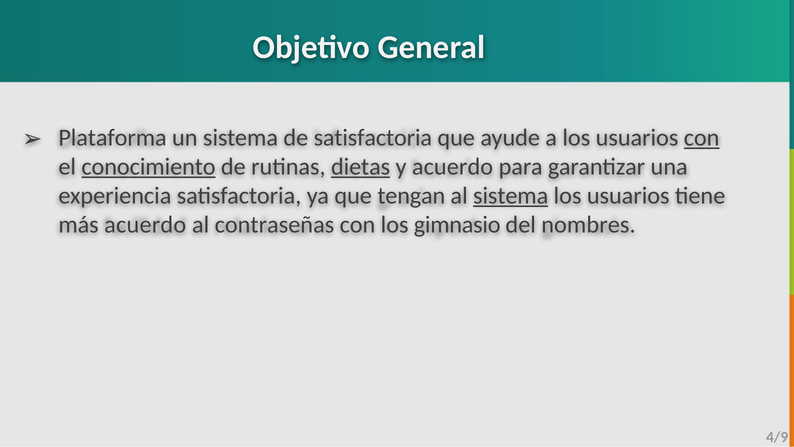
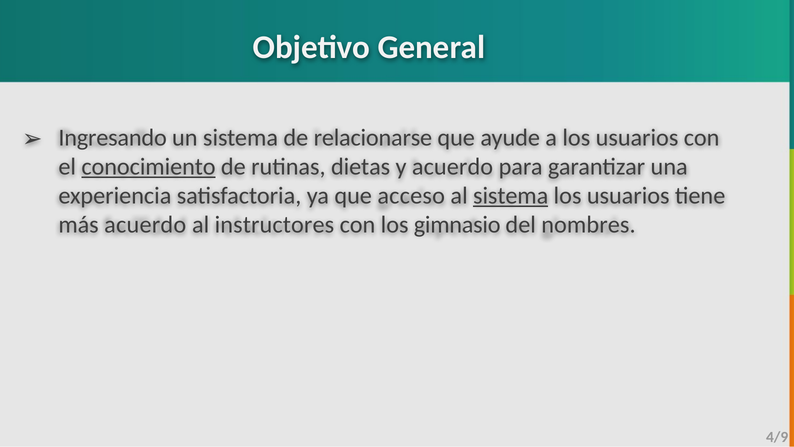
Plataforma: Plataforma -> Ingresando (113, 137)
de satisfactoria: satisfactoria -> relacionarse (373, 137)
con underline: present -> none (702, 137)
dietas underline: present -> none (361, 167)
tengan: tengan -> acceso (411, 196)
contraseñas: contraseñas -> instructores (274, 225)
